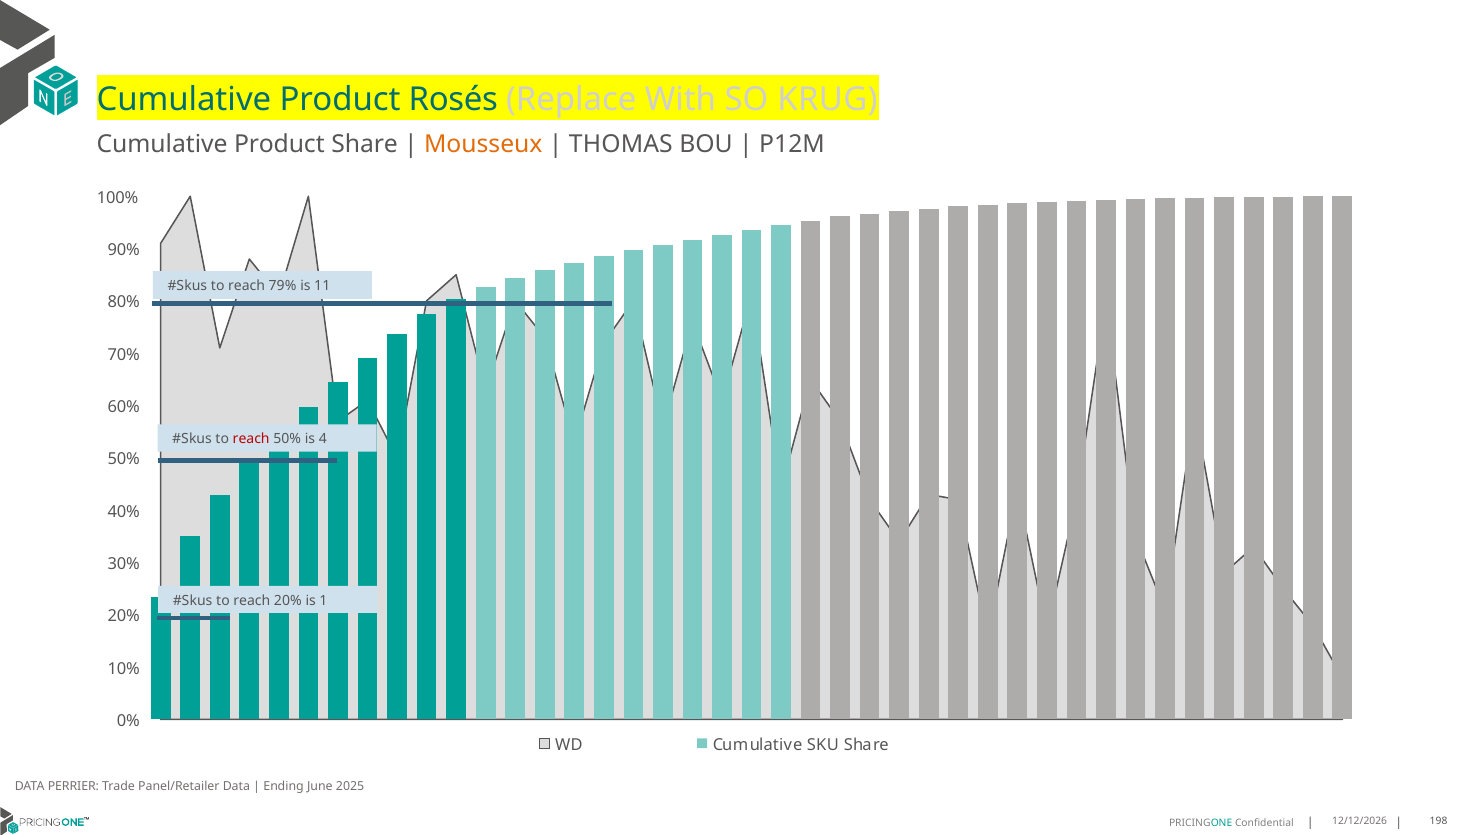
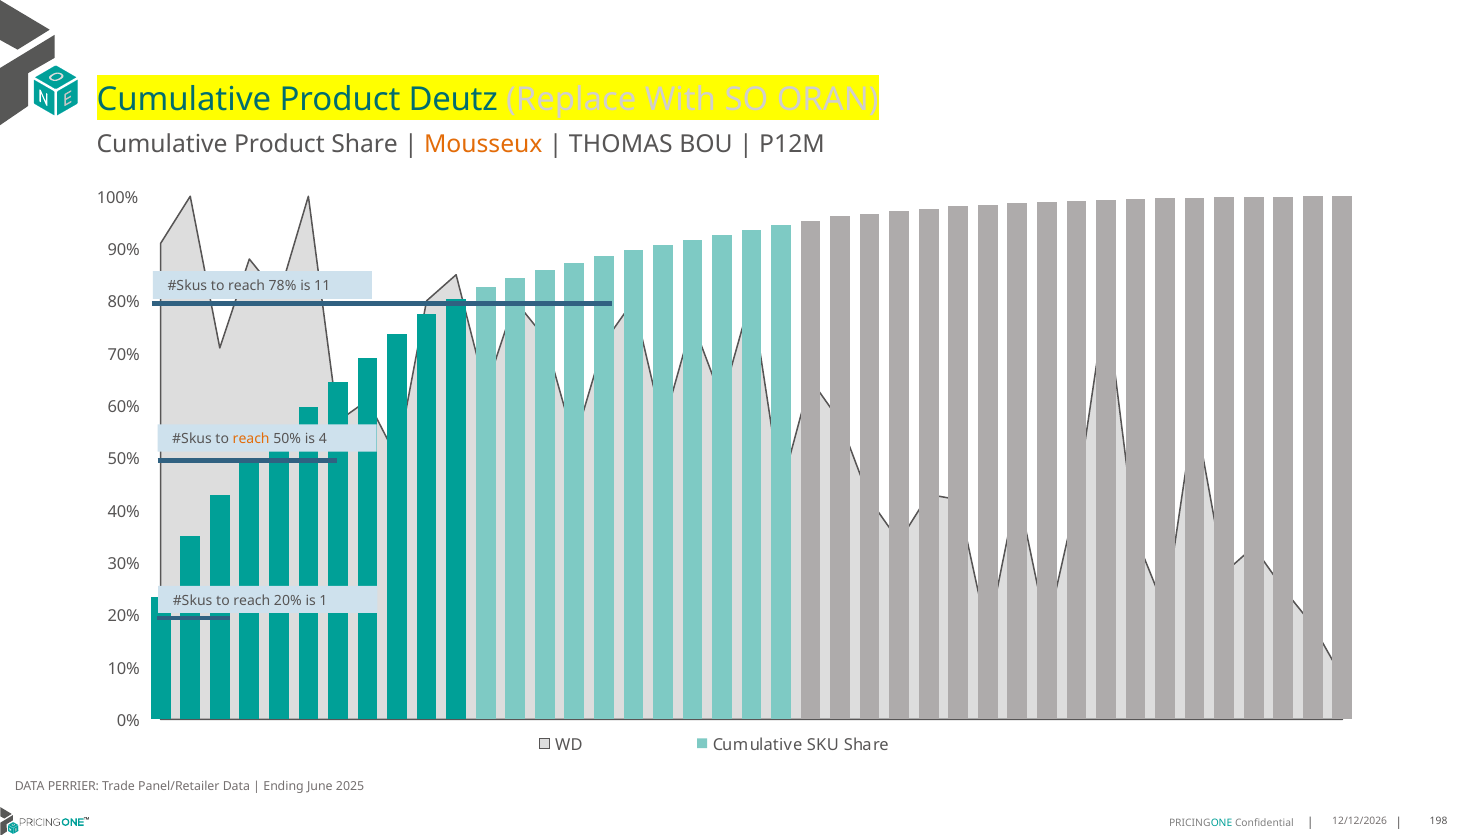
Rosés: Rosés -> Deutz (453, 100)
KRUG: KRUG -> ORAN (828, 100)
79%: 79% -> 78% (283, 286)
reach colour: red -> orange (251, 439)
